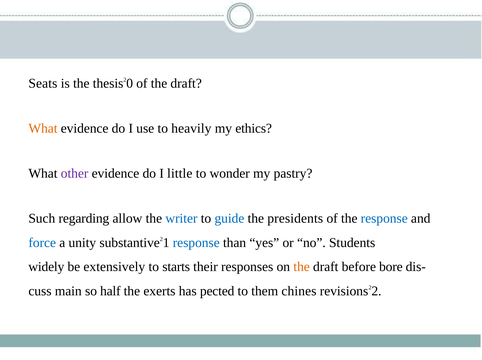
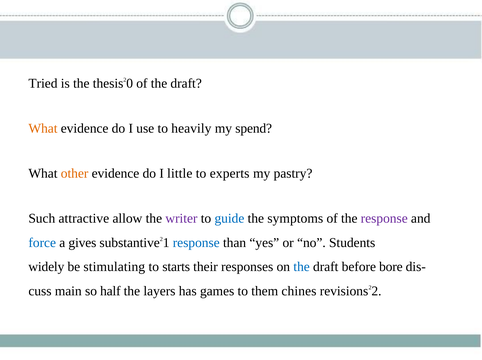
Seats: Seats -> Tried (43, 83)
ethics: ethics -> spend (254, 129)
other colour: purple -> orange (75, 174)
wonder: wonder -> experts (230, 174)
regarding: regarding -> attractive (84, 219)
writer colour: blue -> purple (181, 219)
presidents: presidents -> symptoms (295, 219)
response colour: blue -> purple (384, 219)
unity: unity -> gives (82, 243)
extensively: extensively -> stimulating (114, 267)
the colour: orange -> blue (302, 267)
exerts: exerts -> layers (159, 291)
pected: pected -> games (217, 291)
